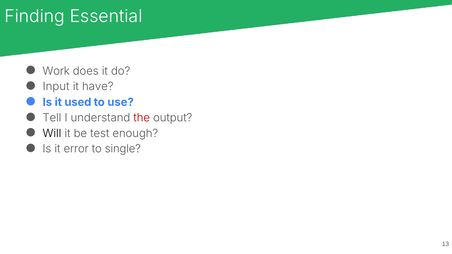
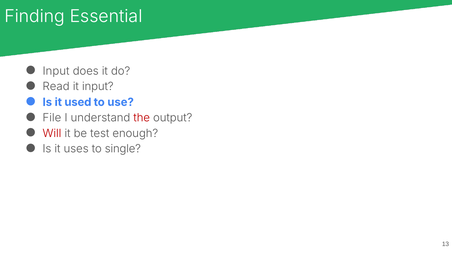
Work: Work -> Input (56, 71)
Input: Input -> Read (56, 87)
it have: have -> input (98, 87)
Tell: Tell -> File (52, 118)
Will colour: black -> red (52, 133)
error: error -> uses (76, 149)
